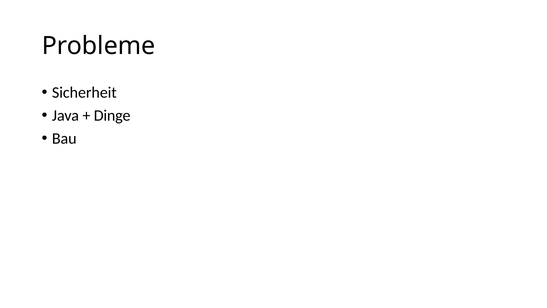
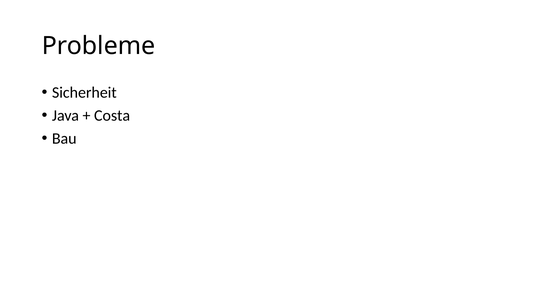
Dinge: Dinge -> Costa (112, 115)
